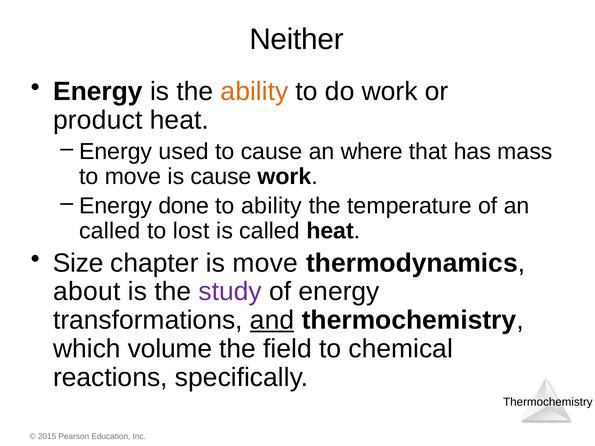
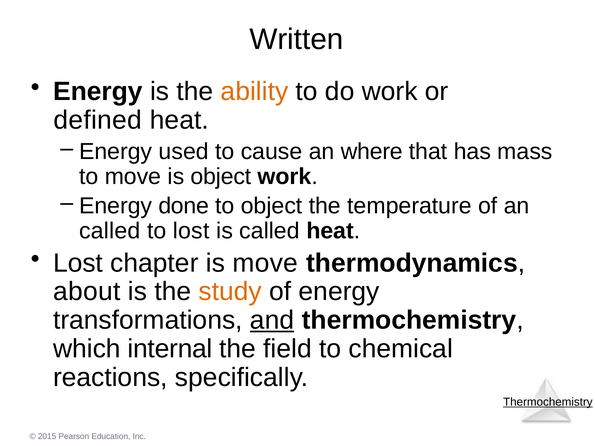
Neither: Neither -> Written (296, 39)
product: product -> defined (98, 120)
is cause: cause -> object (221, 177)
to ability: ability -> object (272, 206)
Size: Size -> Lost (78, 263)
study colour: purple -> orange (230, 292)
volume: volume -> internal (170, 349)
Thermochemistry underline: none -> present (548, 402)
